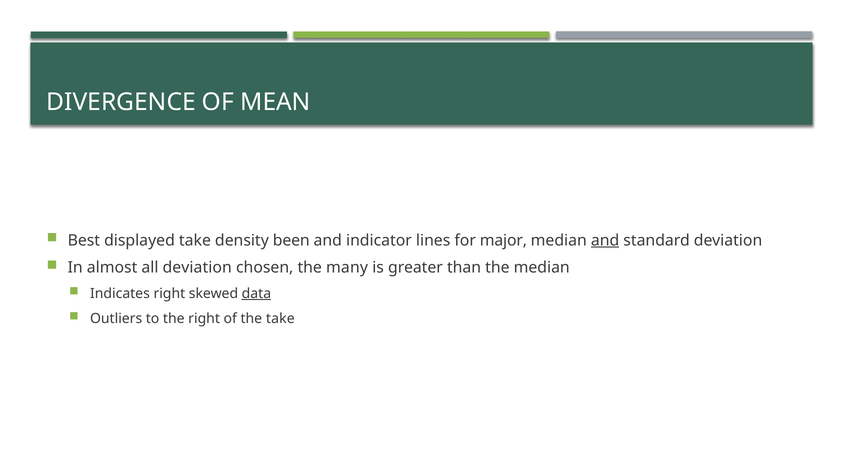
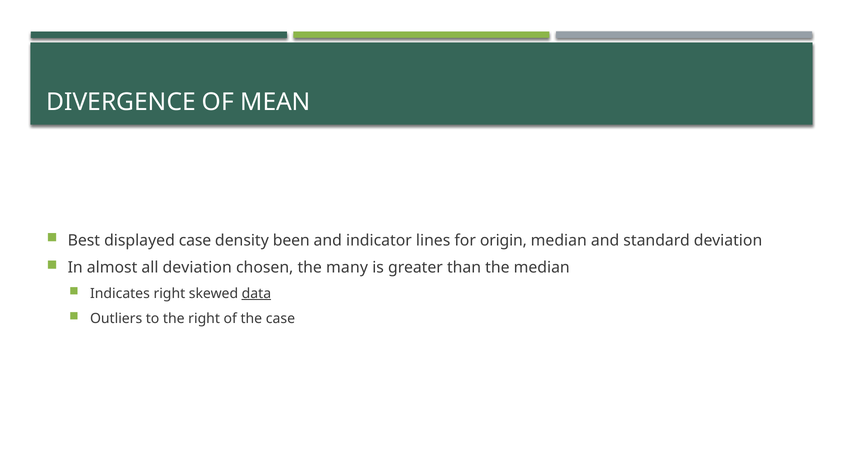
displayed take: take -> case (195, 240)
major: major -> origin (503, 240)
and underline: present -> none (605, 240)
the take: take -> case (280, 319)
